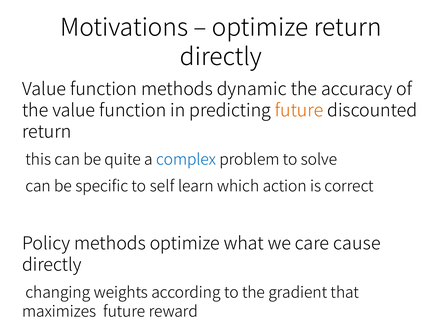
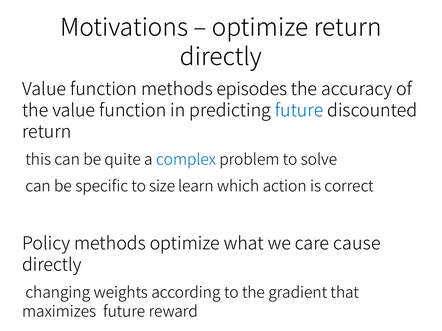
dynamic: dynamic -> episodes (252, 90)
future colour: orange -> blue (299, 111)
self: self -> size (162, 187)
